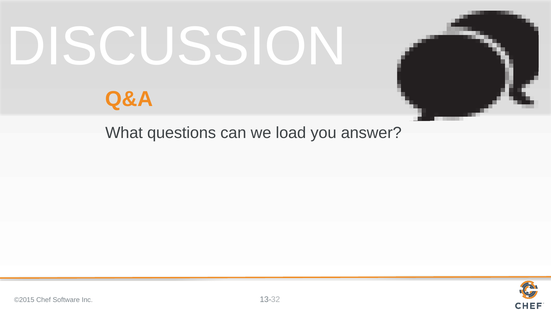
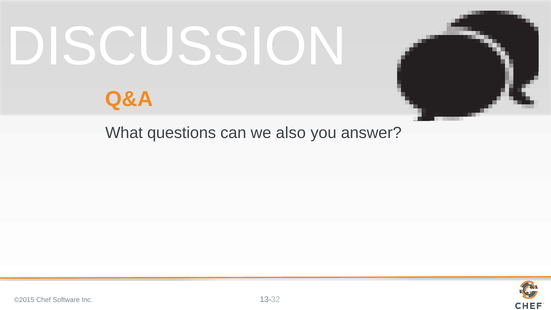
load: load -> also (291, 133)
